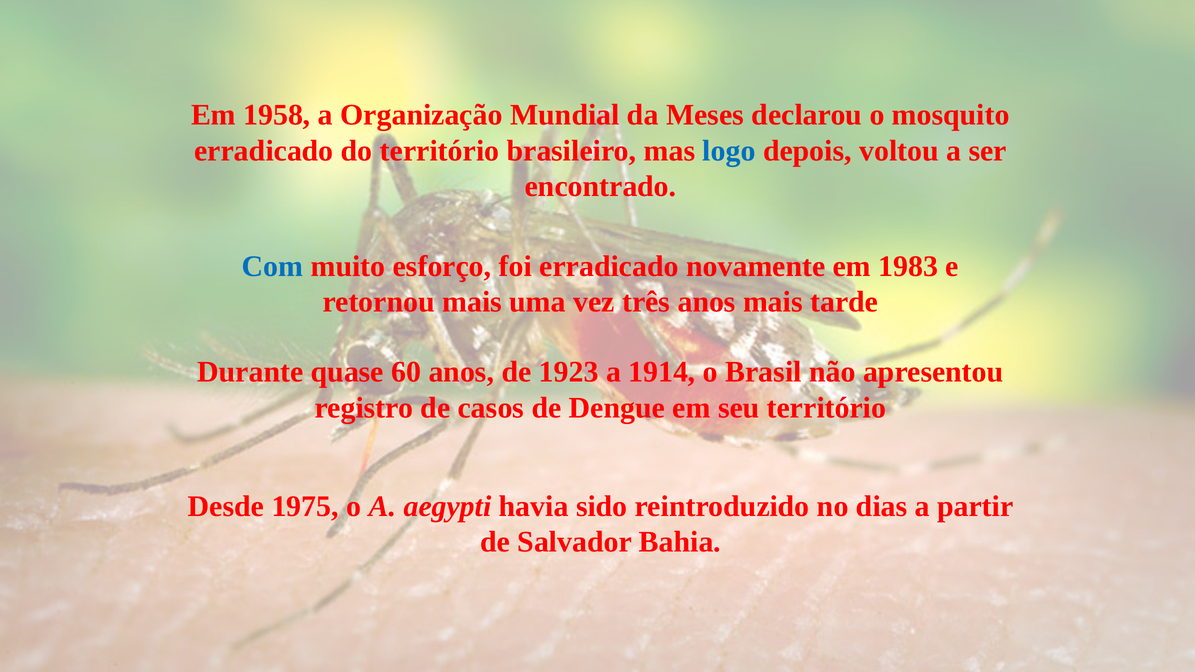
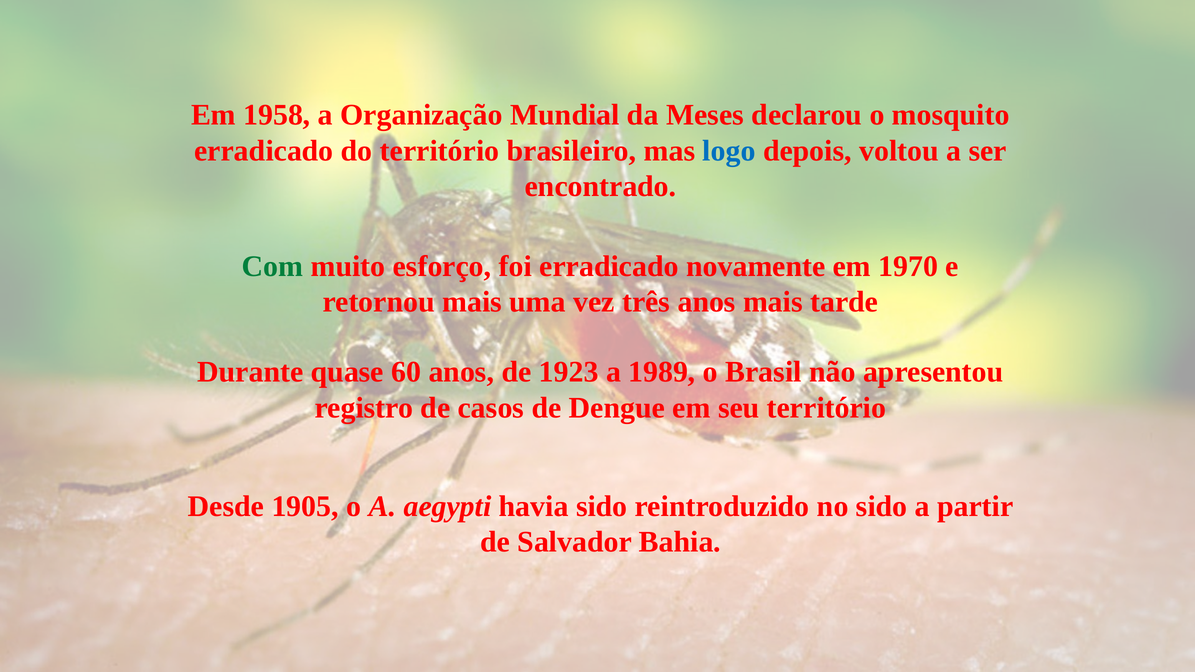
Com colour: blue -> green (273, 266)
1983: 1983 -> 1970 (908, 266)
1914: 1914 -> 1989 (662, 372)
1975: 1975 -> 1905 (305, 506)
no dias: dias -> sido (882, 506)
